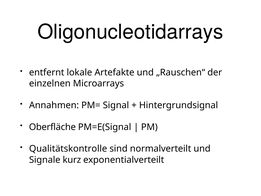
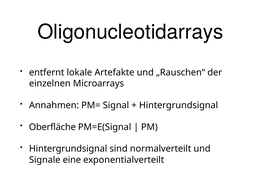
Qualitätskontrolle: Qualitätskontrolle -> Hintergrundsignal (68, 149)
kurz: kurz -> eine (72, 160)
